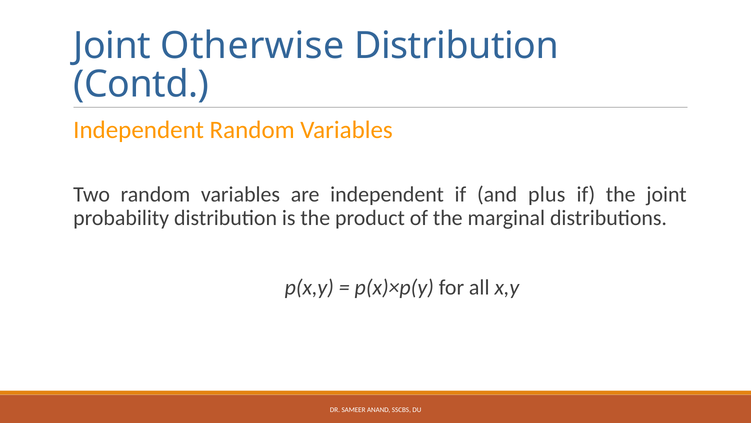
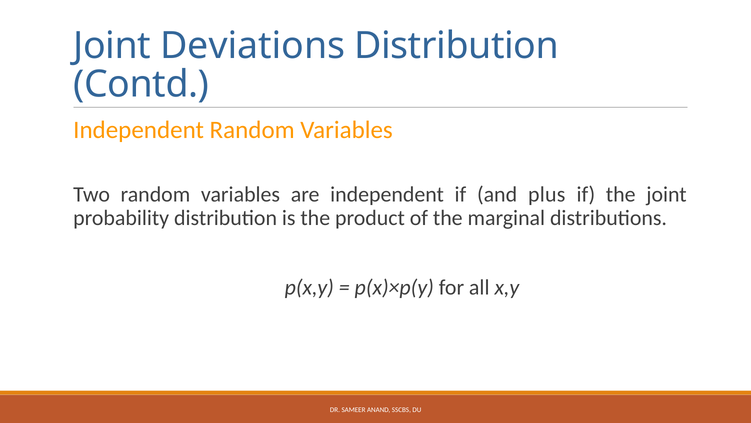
Otherwise: Otherwise -> Deviations (253, 46)
